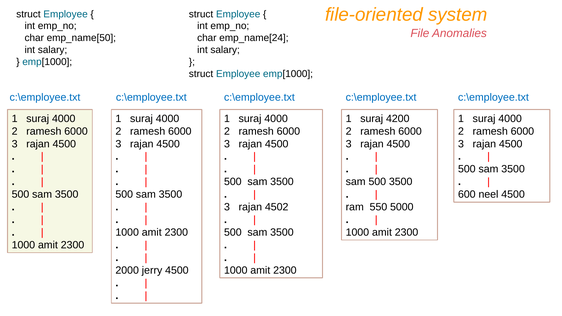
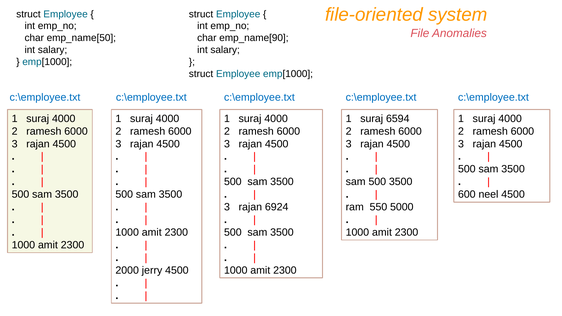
emp_name[24: emp_name[24 -> emp_name[90 (254, 38)
4200: 4200 -> 6594 (398, 119)
4502: 4502 -> 6924 (277, 207)
